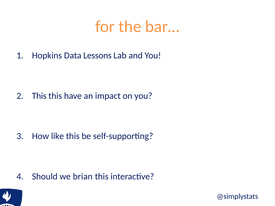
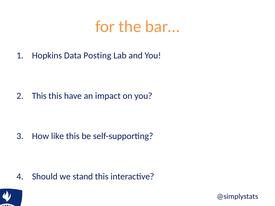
Lessons: Lessons -> Posting (97, 56)
brian: brian -> stand (83, 177)
